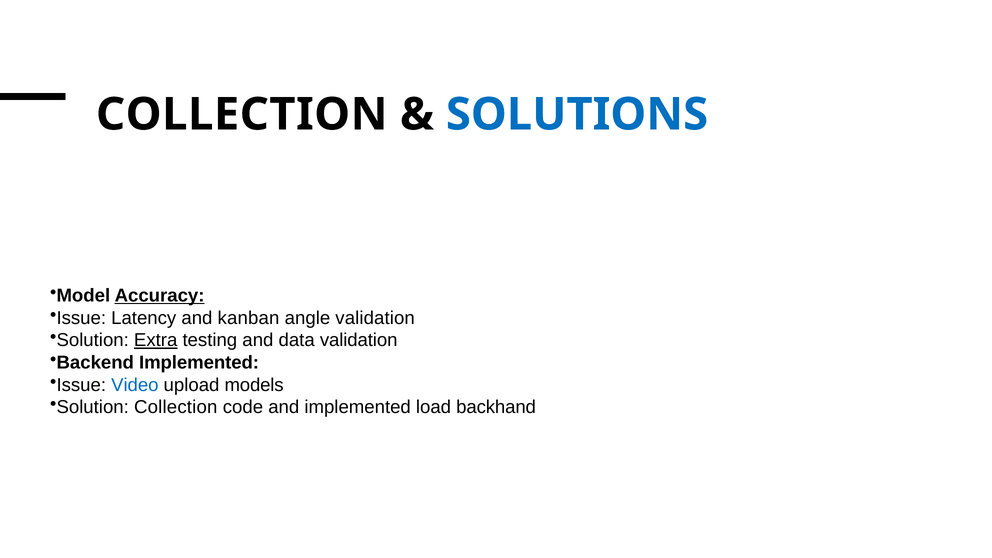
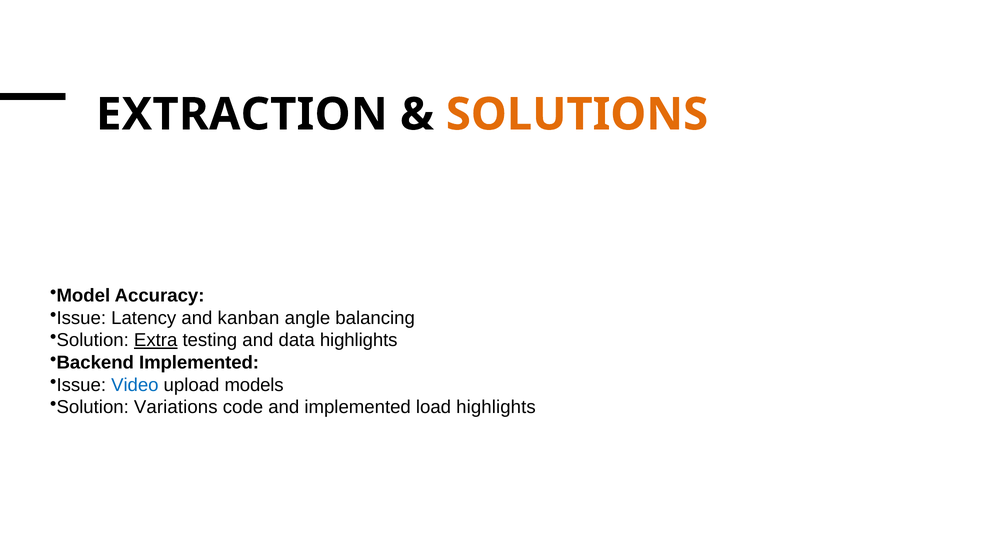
COLLECTION: COLLECTION -> EXTRACTION (242, 114)
SOLUTIONS colour: blue -> orange (577, 114)
Accuracy underline: present -> none (160, 296)
angle validation: validation -> balancing (375, 318)
data validation: validation -> highlights (359, 340)
Solution Collection: Collection -> Variations (176, 407)
load backhand: backhand -> highlights (496, 407)
